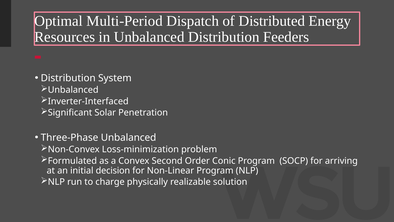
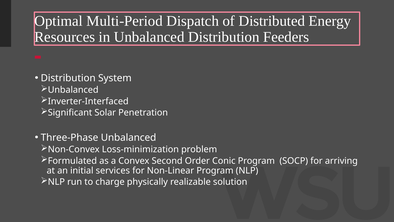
decision: decision -> services (113, 170)
